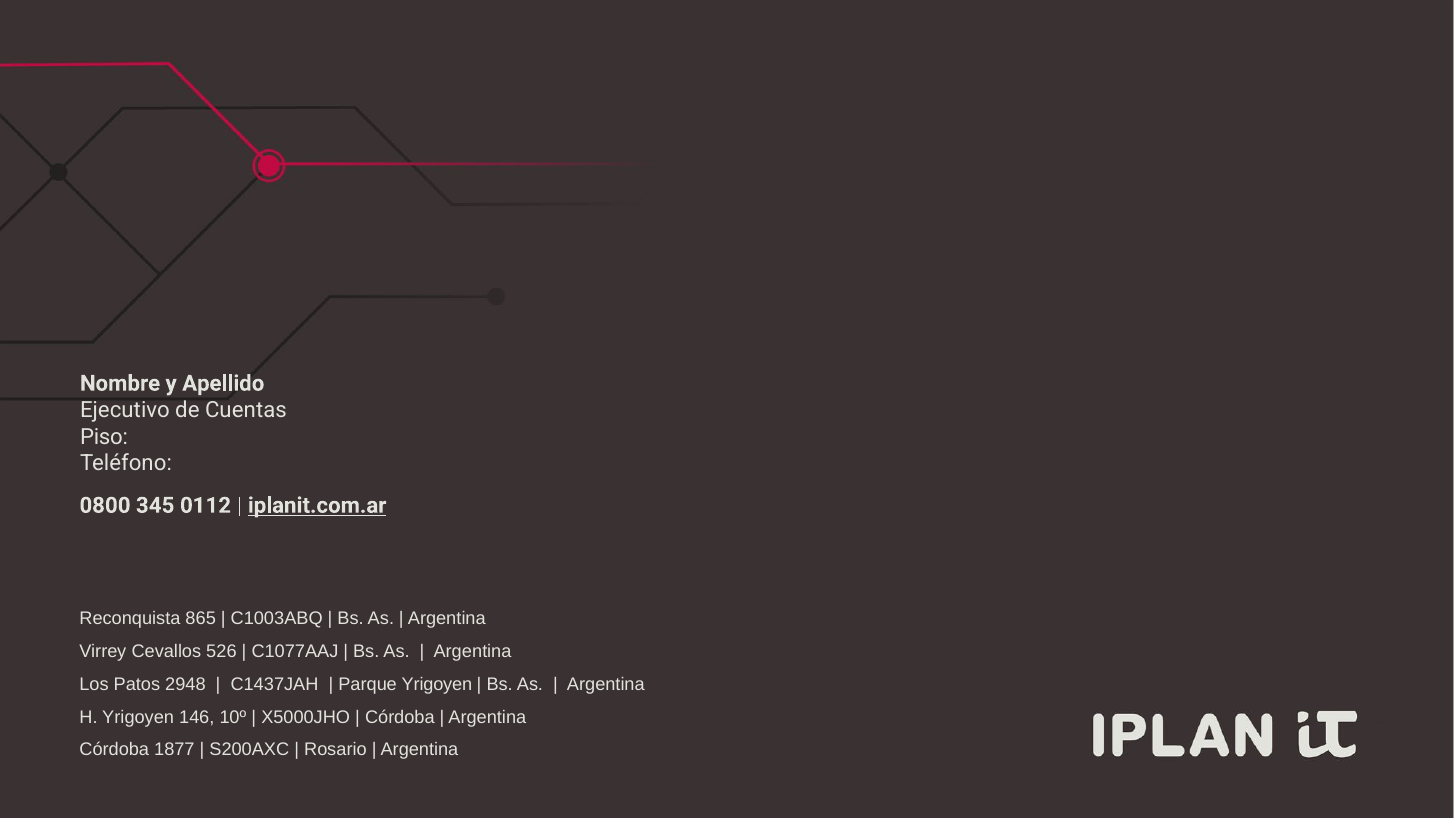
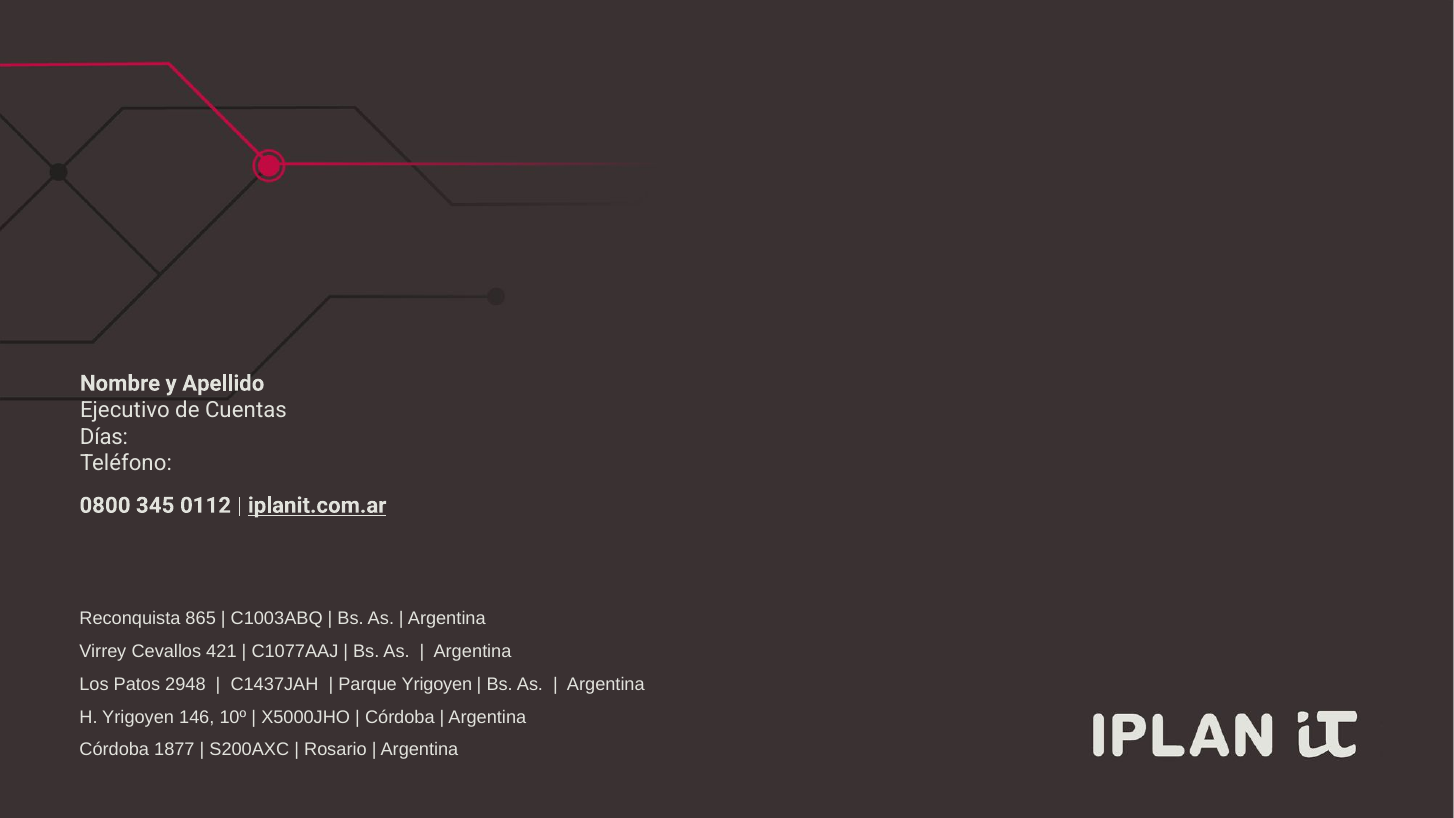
Piso: Piso -> Días (104, 437)
526: 526 -> 421 (221, 651)
